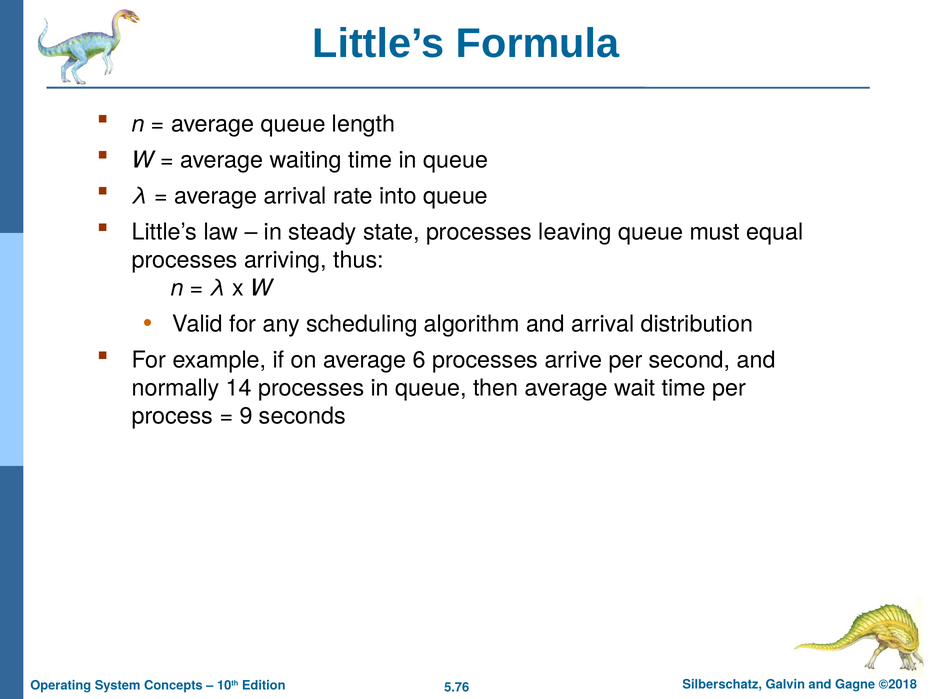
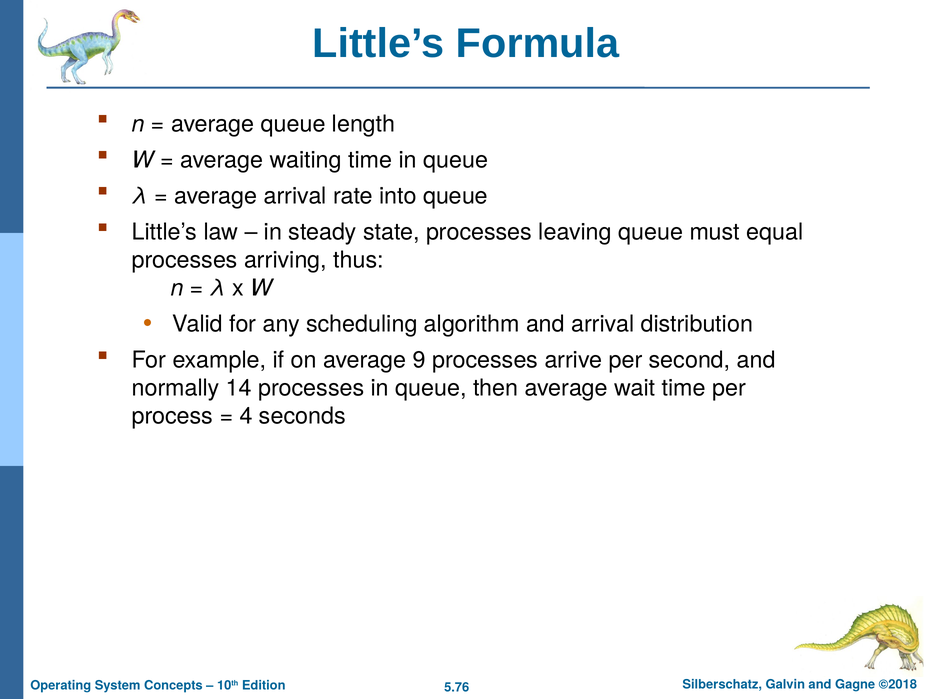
6: 6 -> 9 (419, 360)
9: 9 -> 4 (246, 416)
